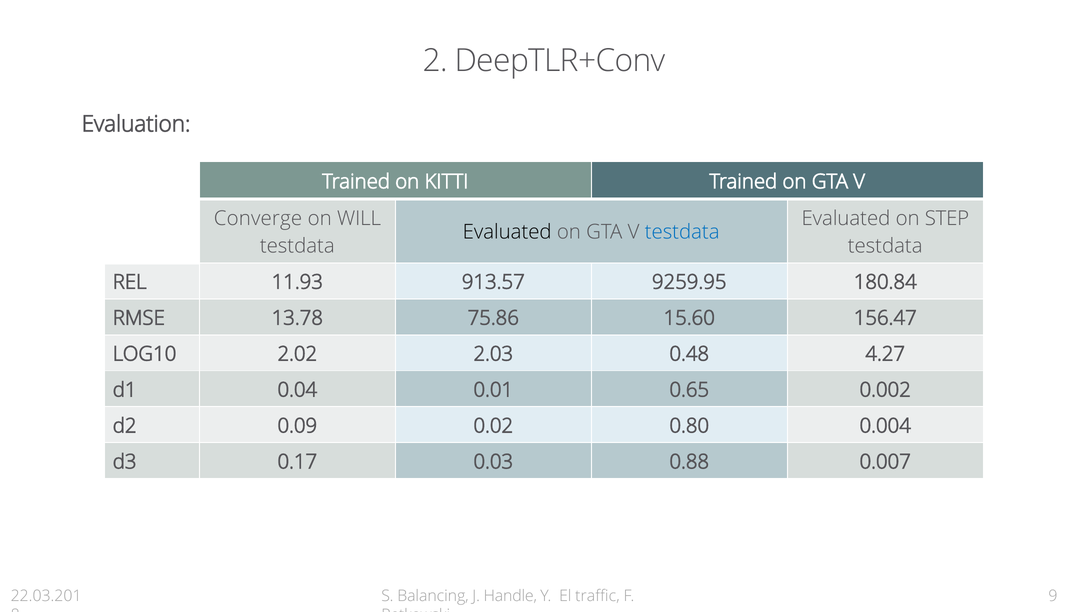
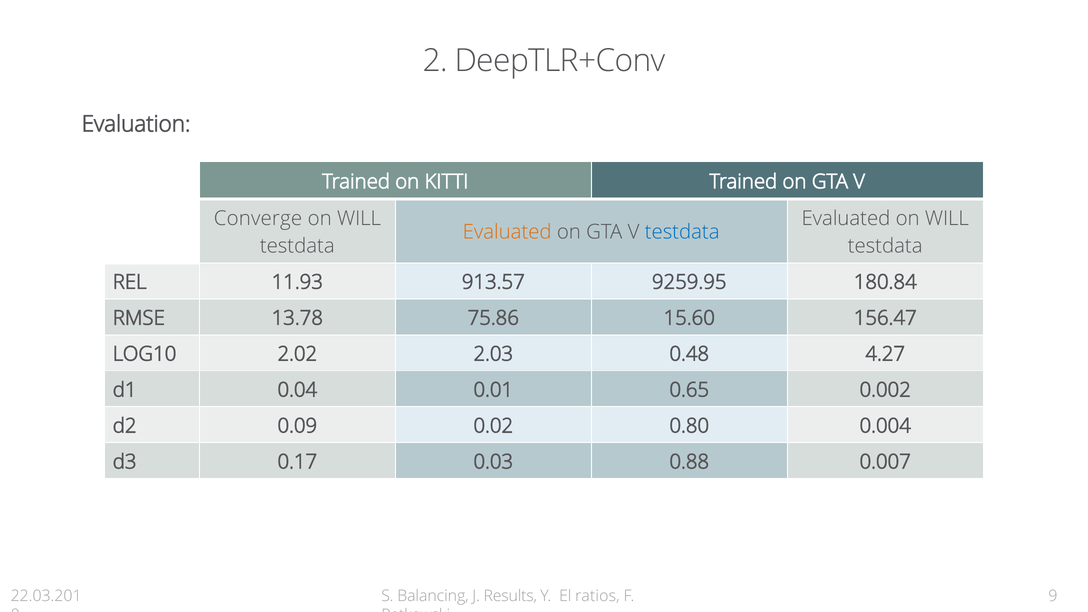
Evaluated on STEP: STEP -> WILL (947, 218)
Evaluated colour: black -> orange (507, 232)
Handle: Handle -> Results (510, 596)
traffic: traffic -> ratios (597, 596)
